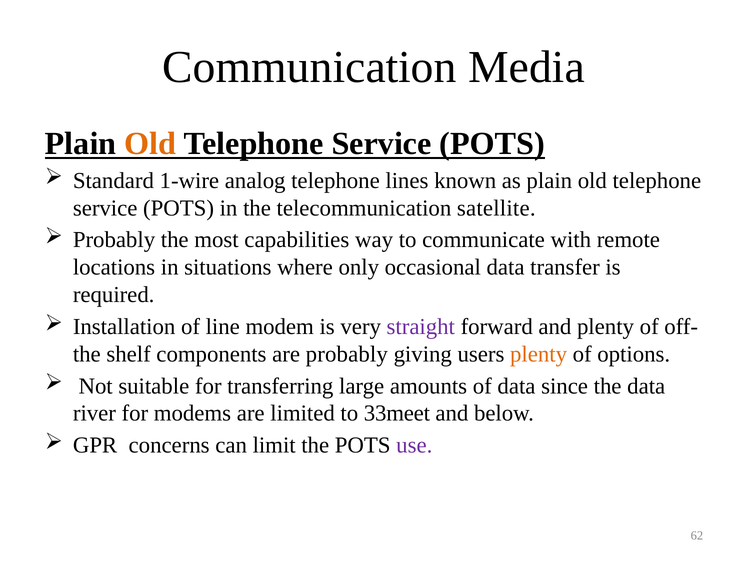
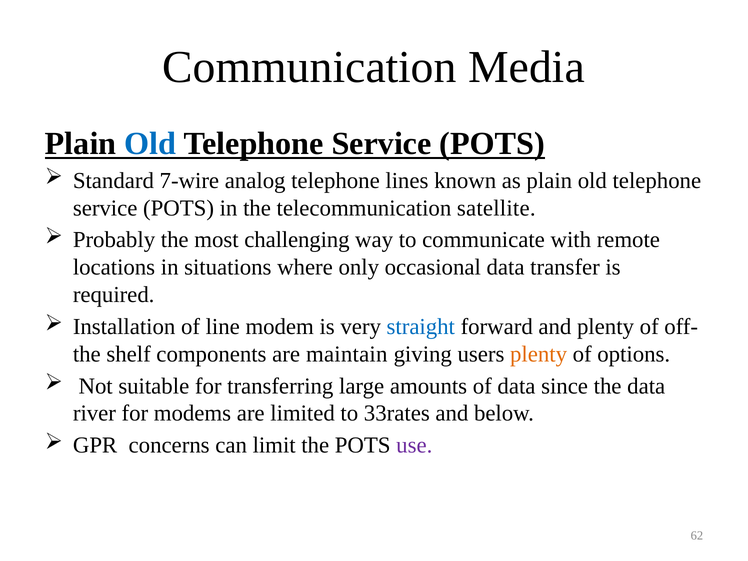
Old colour: orange -> blue (150, 144)
1-wire: 1-wire -> 7-wire (189, 181)
capabilities: capabilities -> challenging (297, 240)
straight colour: purple -> blue (421, 327)
are probably: probably -> maintain (347, 354)
33meet: 33meet -> 33rates (397, 413)
